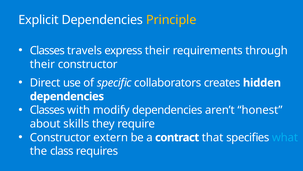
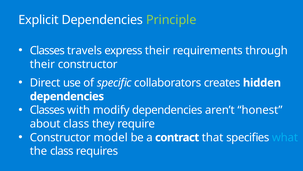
Principle colour: yellow -> light green (171, 20)
about skills: skills -> class (76, 123)
extern: extern -> model (111, 137)
